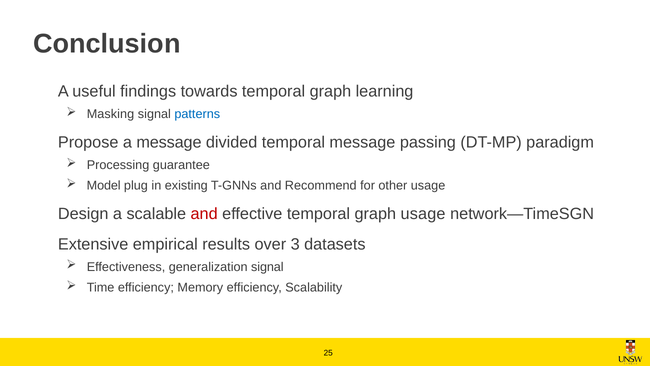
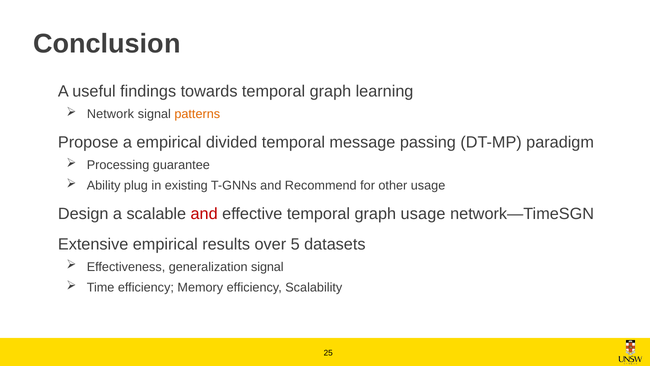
Masking: Masking -> Network (110, 114)
patterns colour: blue -> orange (197, 114)
a message: message -> empirical (169, 142)
Model: Model -> Ability (104, 185)
3: 3 -> 5 (295, 244)
